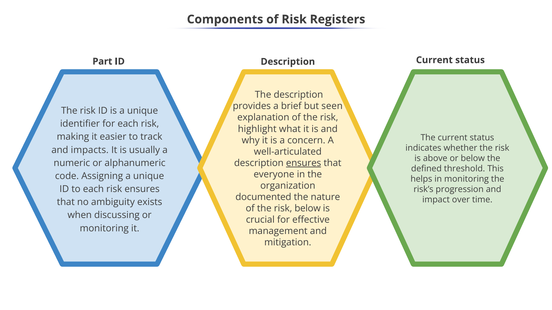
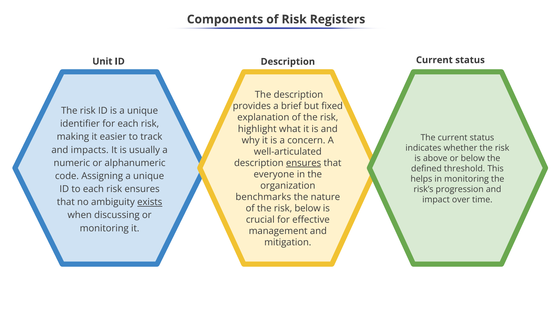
Part: Part -> Unit (102, 62)
seen: seen -> fixed (332, 106)
documented: documented -> benchmarks (263, 197)
exists underline: none -> present (150, 202)
